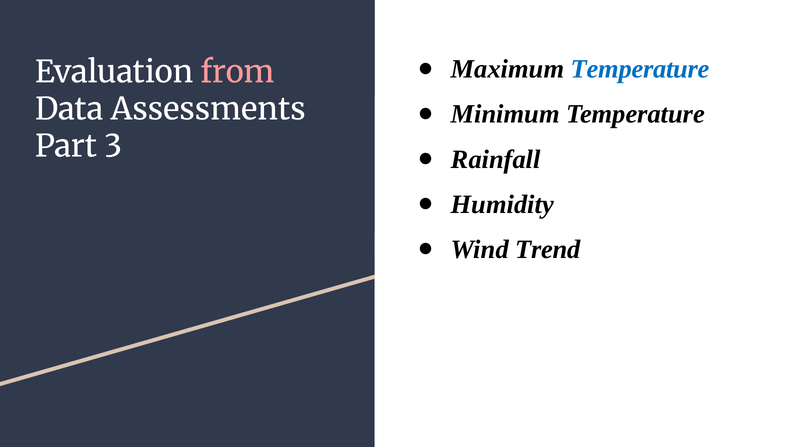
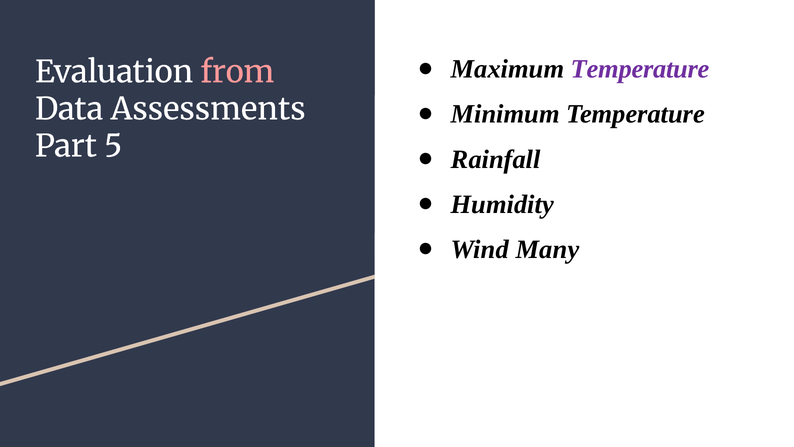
Temperature colour: blue -> purple (640, 69)
3: 3 -> 5 (113, 146)
Trend: Trend -> Many (548, 249)
